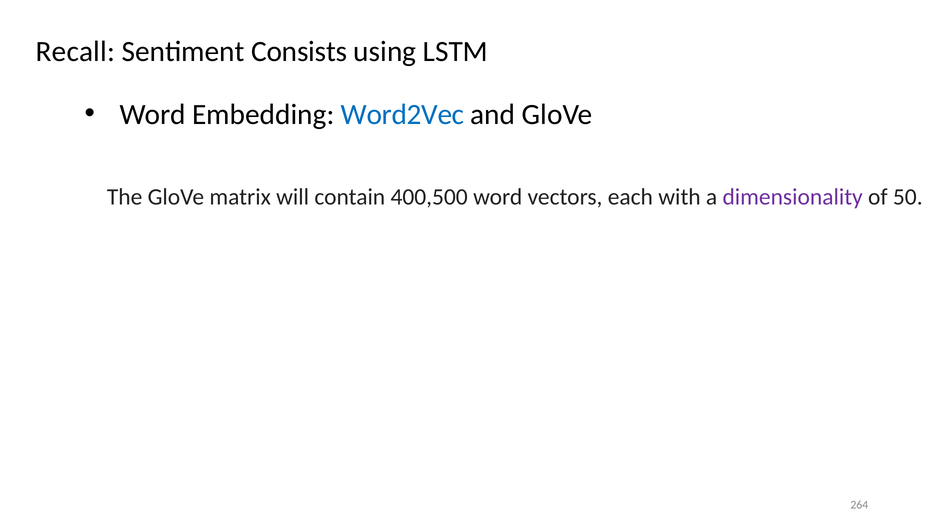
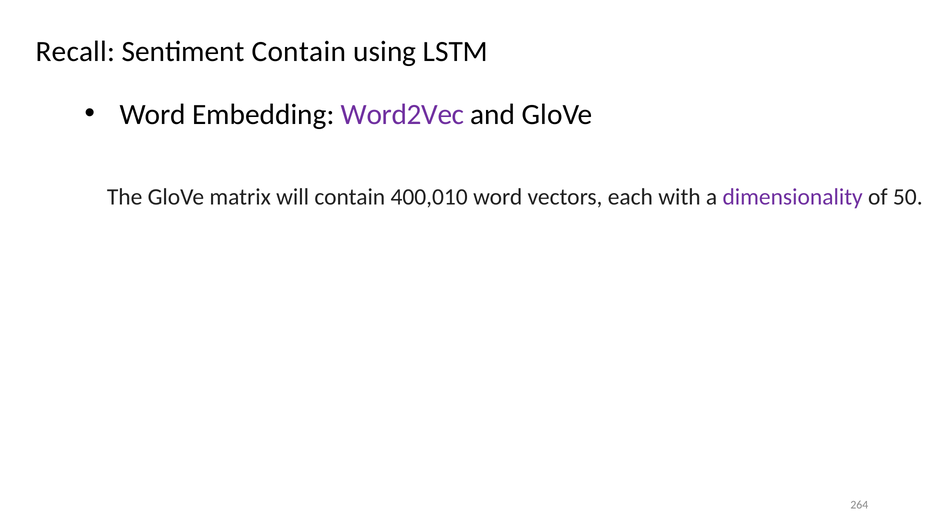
Sentiment Consists: Consists -> Contain (299, 52)
Word2Vec colour: blue -> purple (403, 114)
400,500: 400,500 -> 400,010 (429, 197)
